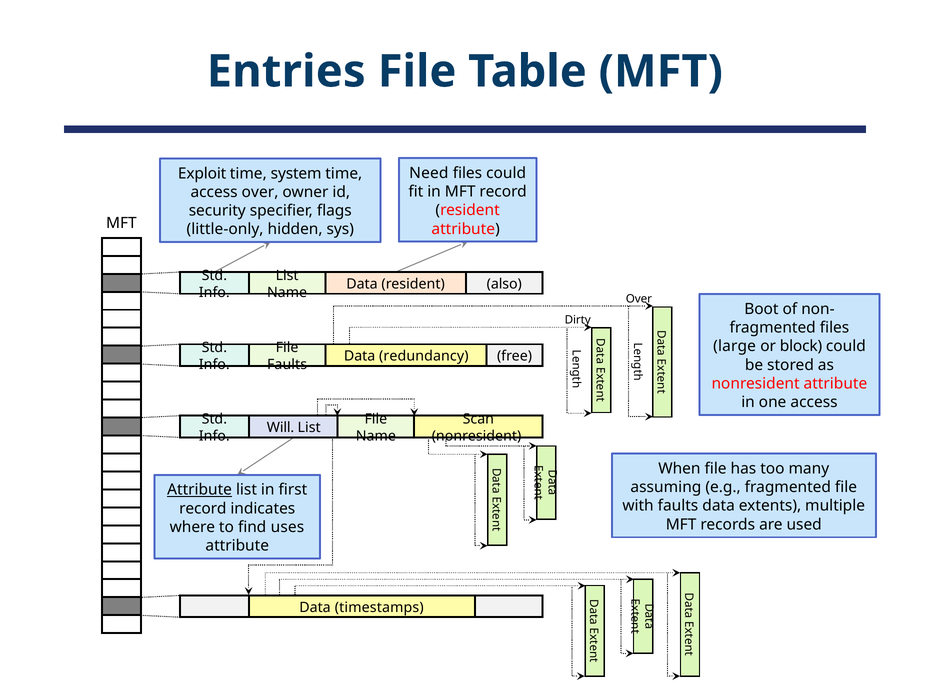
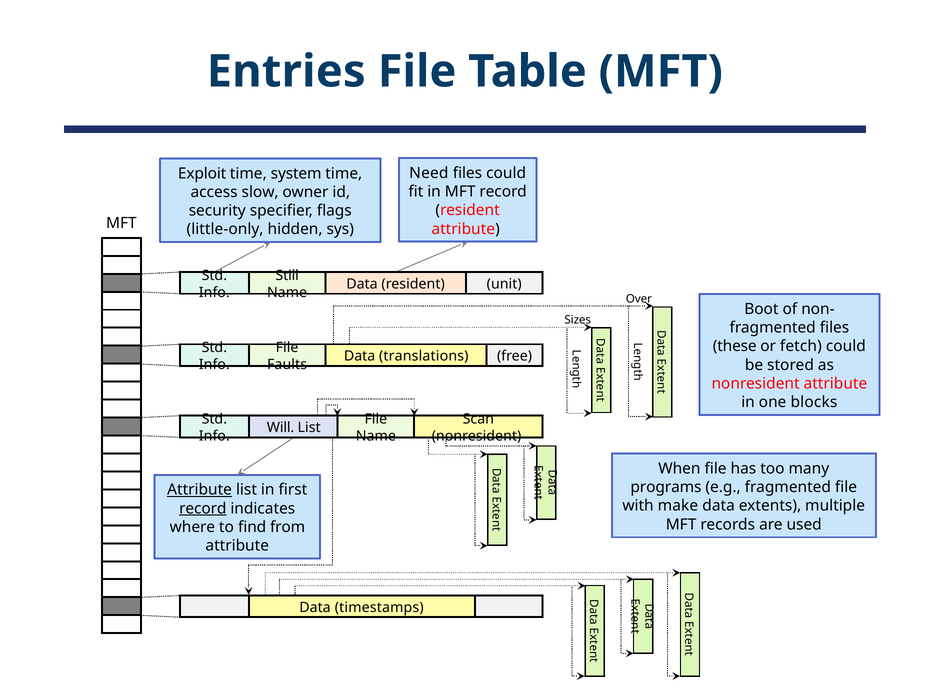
access over: over -> slow (260, 192)
List: List -> Still (287, 275)
also: also -> unit (504, 284)
Dirty: Dirty -> Sizes (578, 320)
large: large -> these (735, 346)
block: block -> fetch (801, 346)
redundancy: redundancy -> translations (424, 356)
one access: access -> blocks (814, 402)
assuming: assuming -> programs (666, 487)
with faults: faults -> make (678, 506)
record underline: none -> present (203, 508)
uses: uses -> from (288, 527)
